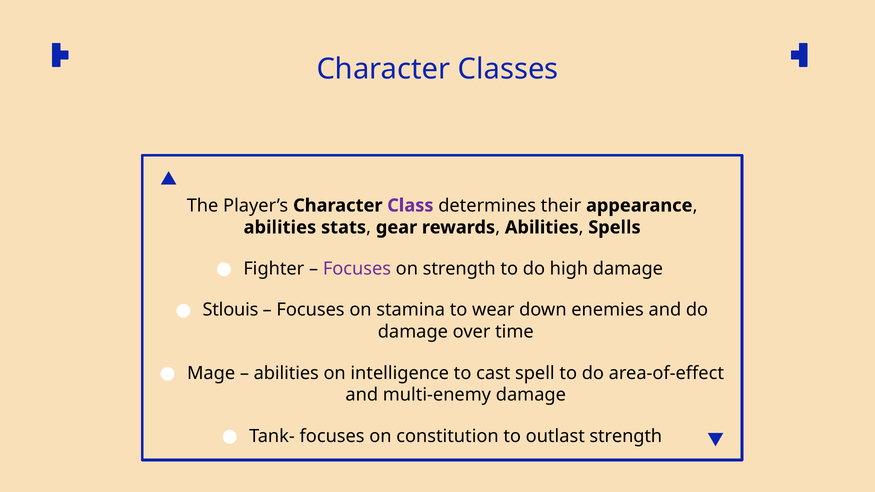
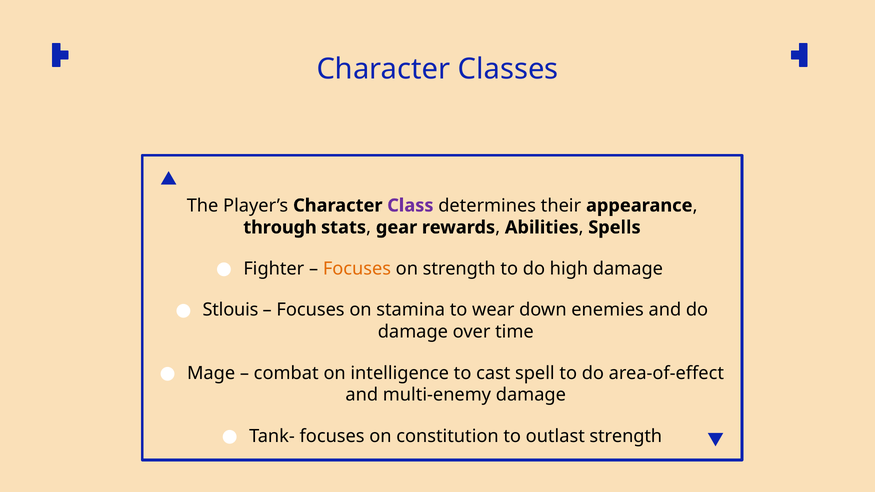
abilities: abilities -> through (280, 227)
Focuses colour: purple -> orange (357, 269)
abilities: abilities -> combat (286, 373)
